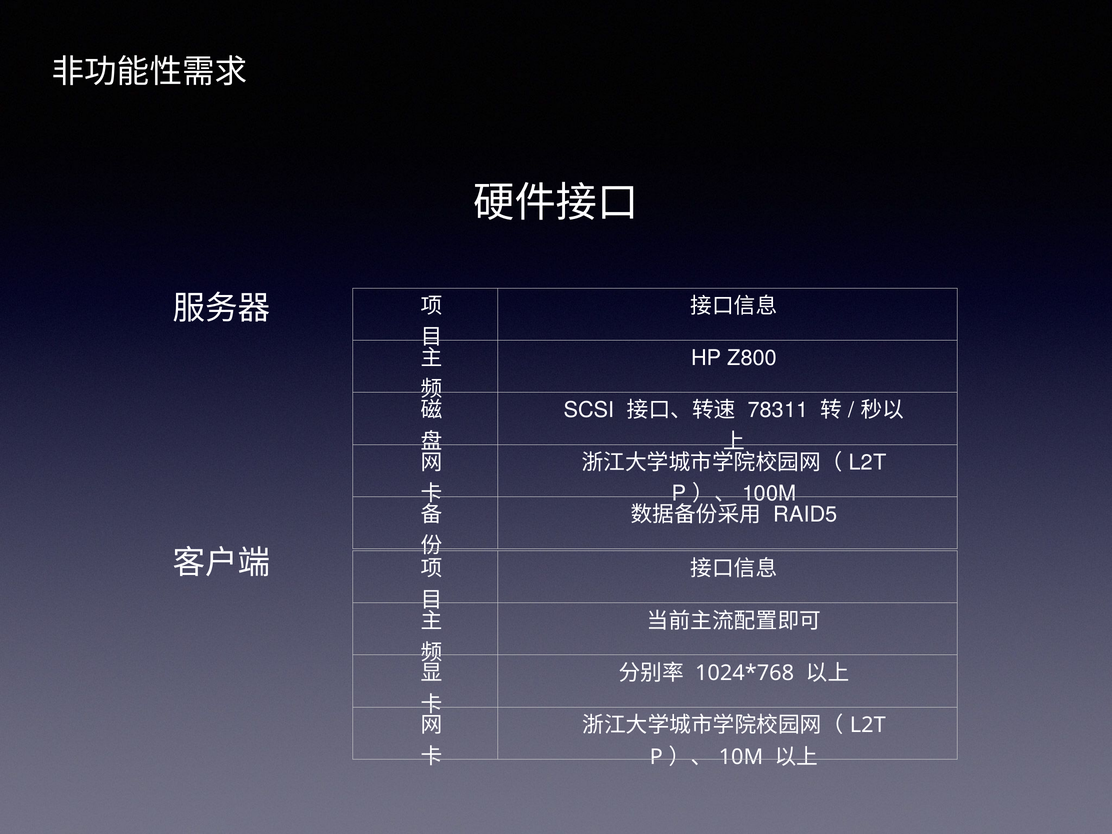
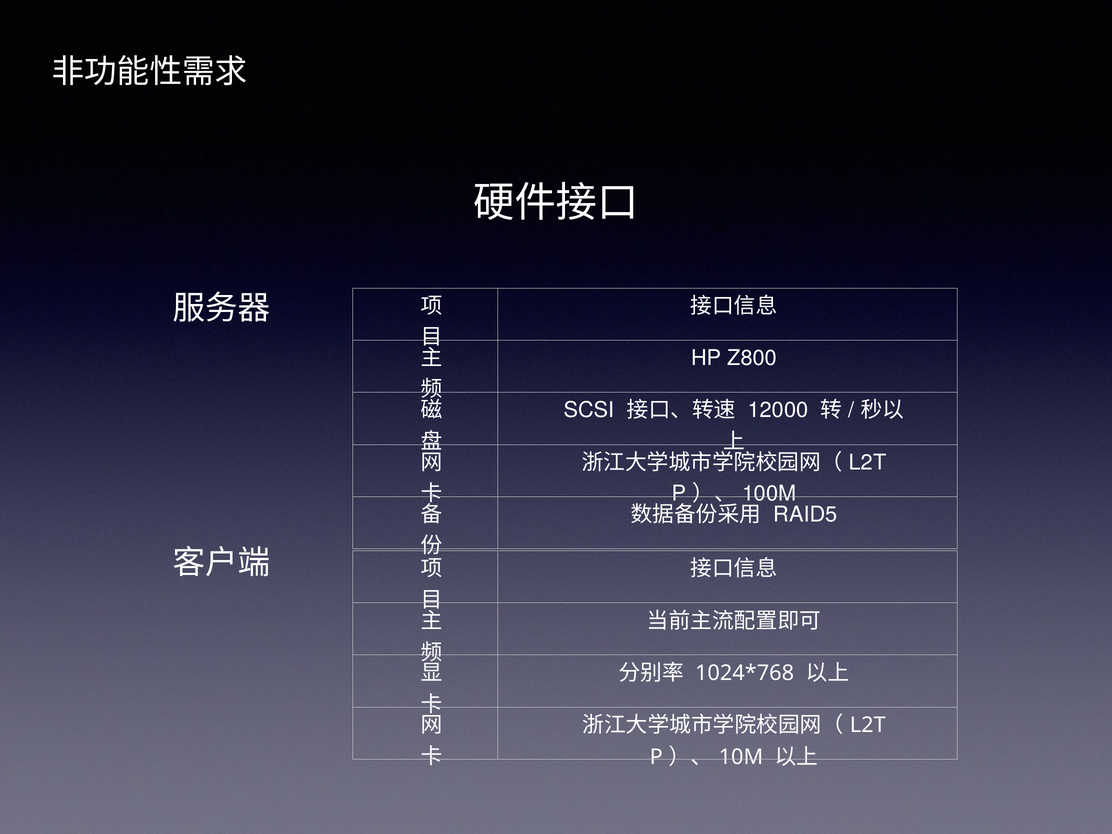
78311: 78311 -> 12000 (778, 410)
